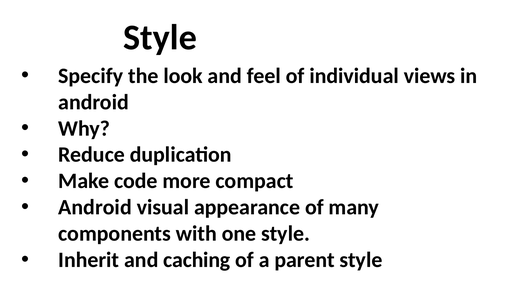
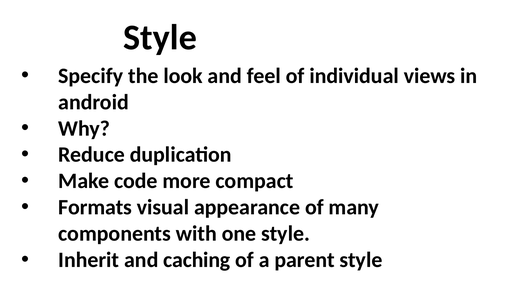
Android: Android -> Formats (95, 207)
